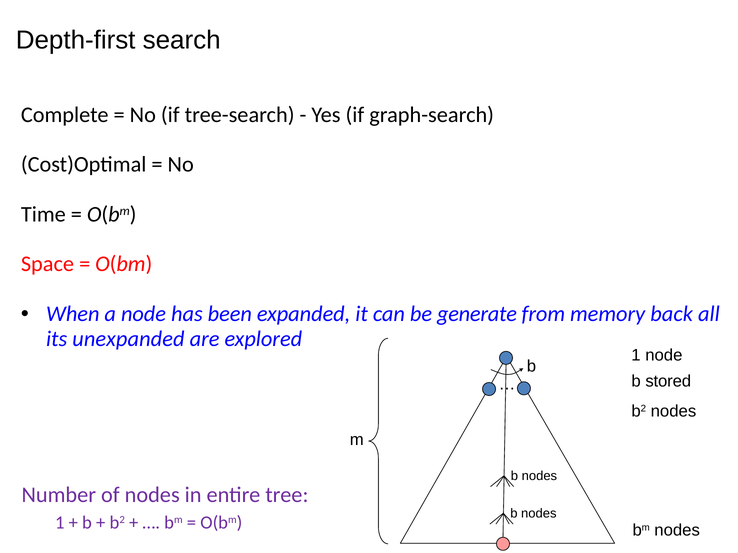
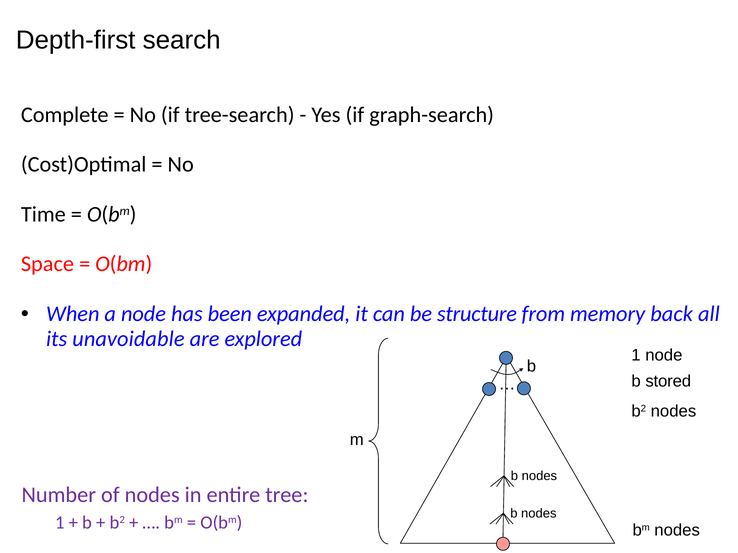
generate: generate -> structure (477, 314)
unexpanded: unexpanded -> unavoidable (128, 339)
